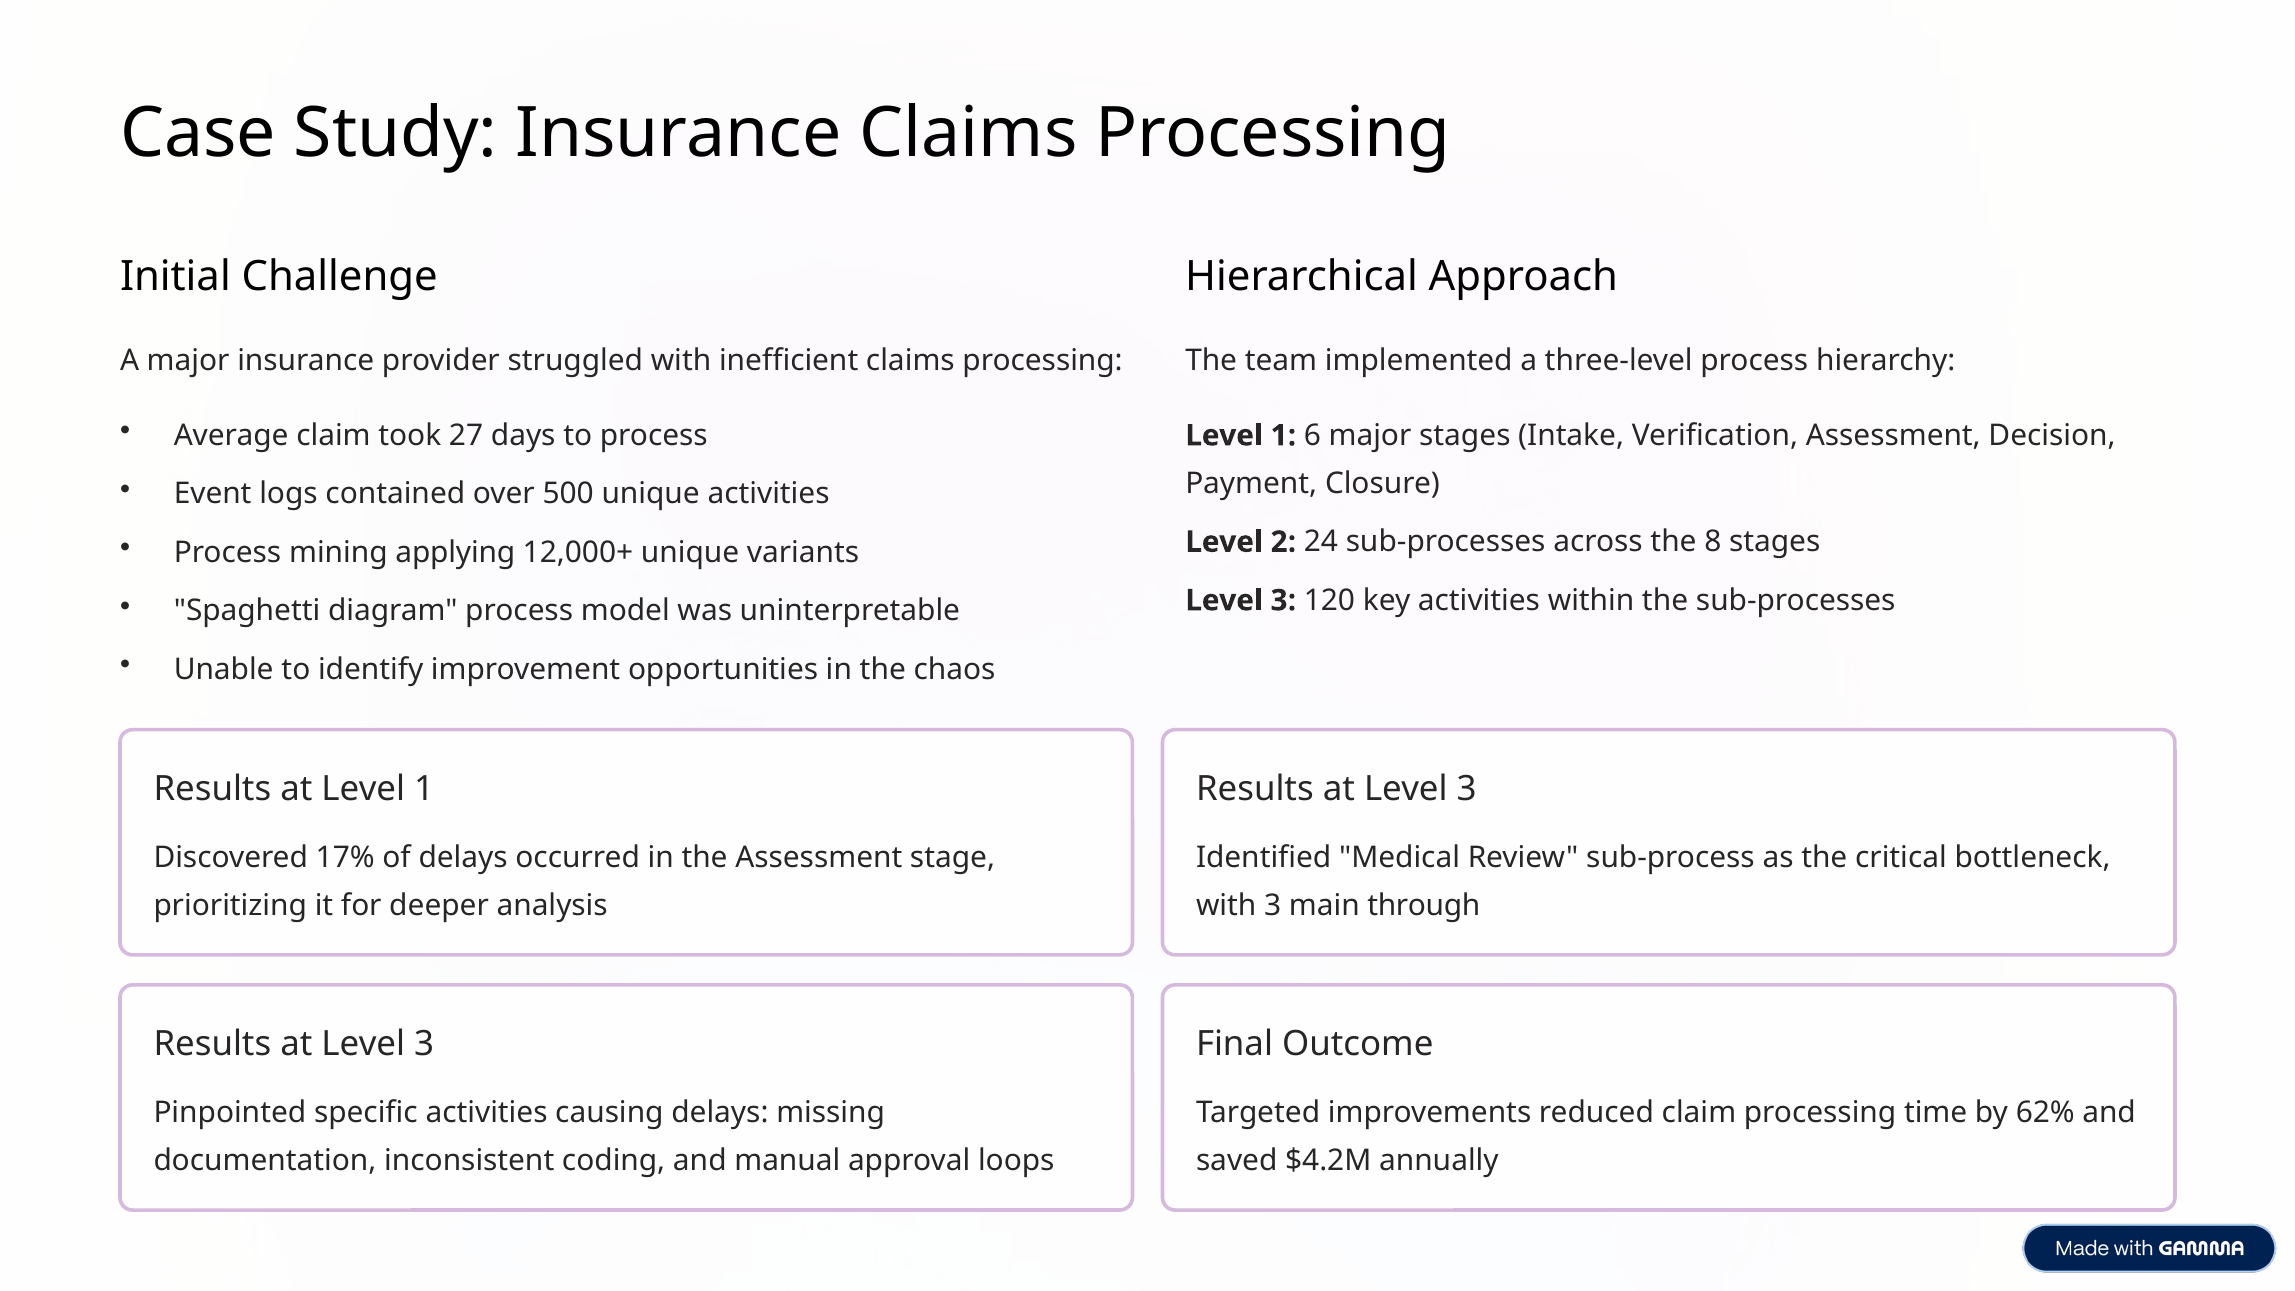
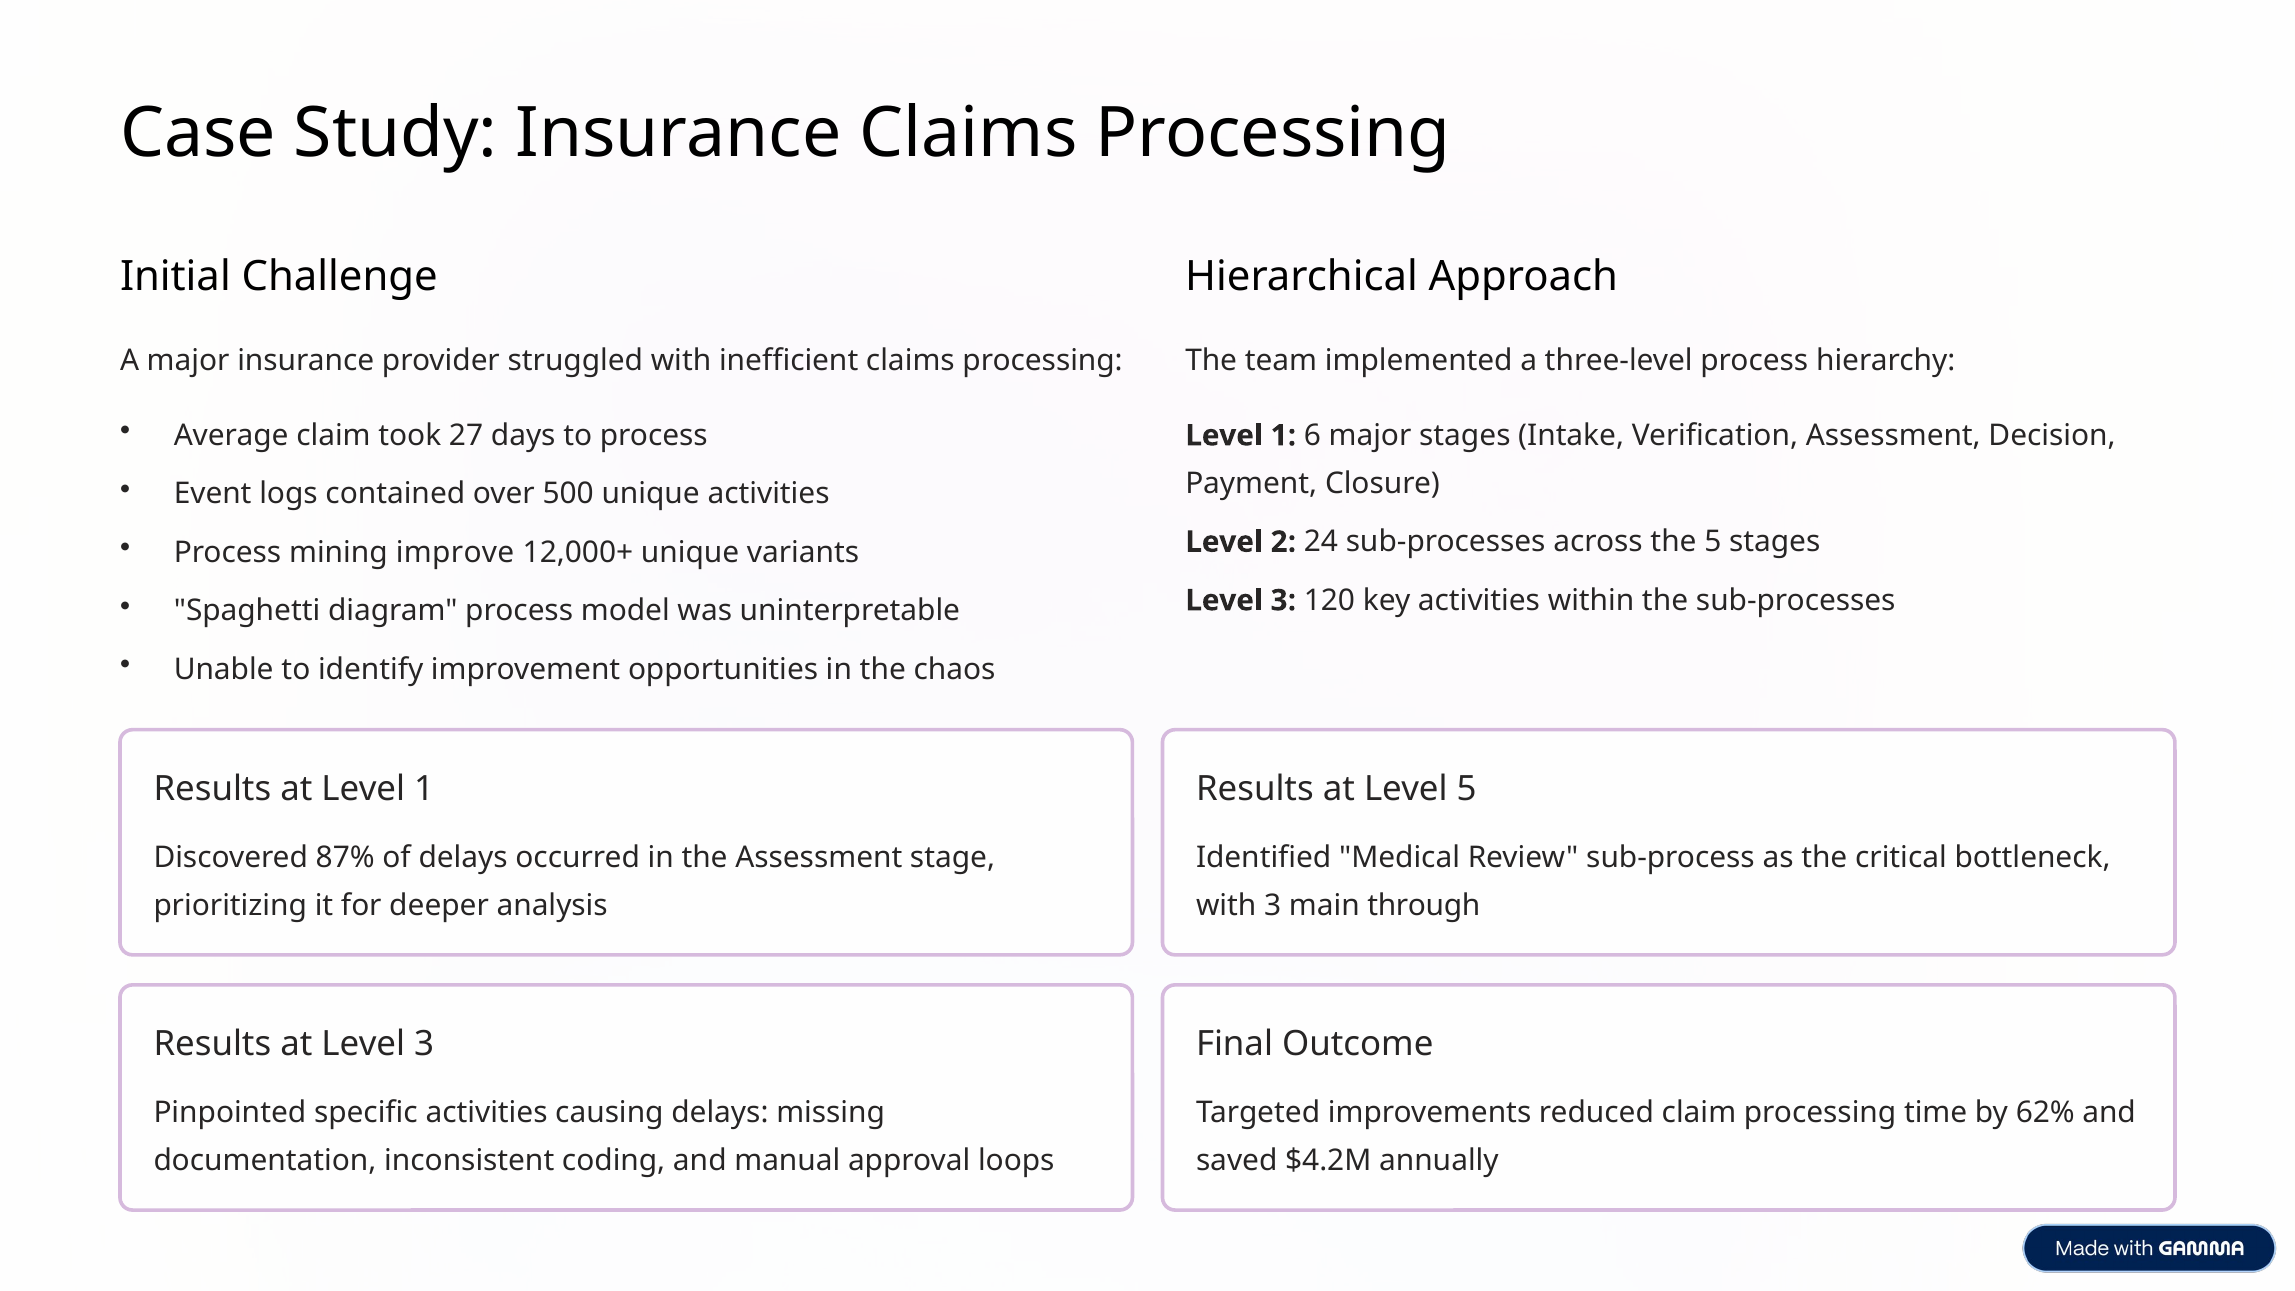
applying: applying -> improve (455, 552)
the 8: 8 -> 5 (1713, 542)
3: 3 -> 5 (1467, 789)
17%: 17% -> 87% (345, 857)
